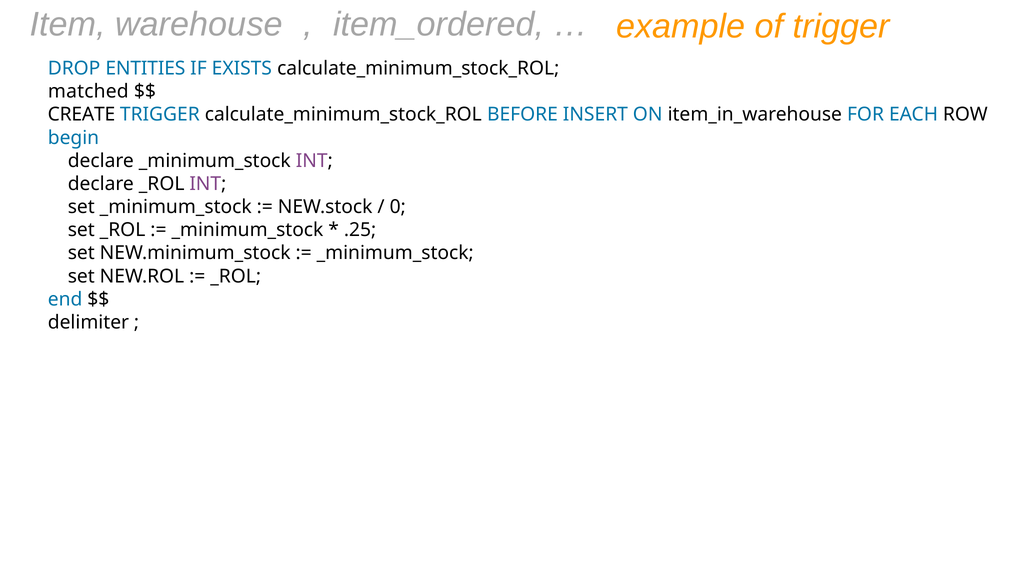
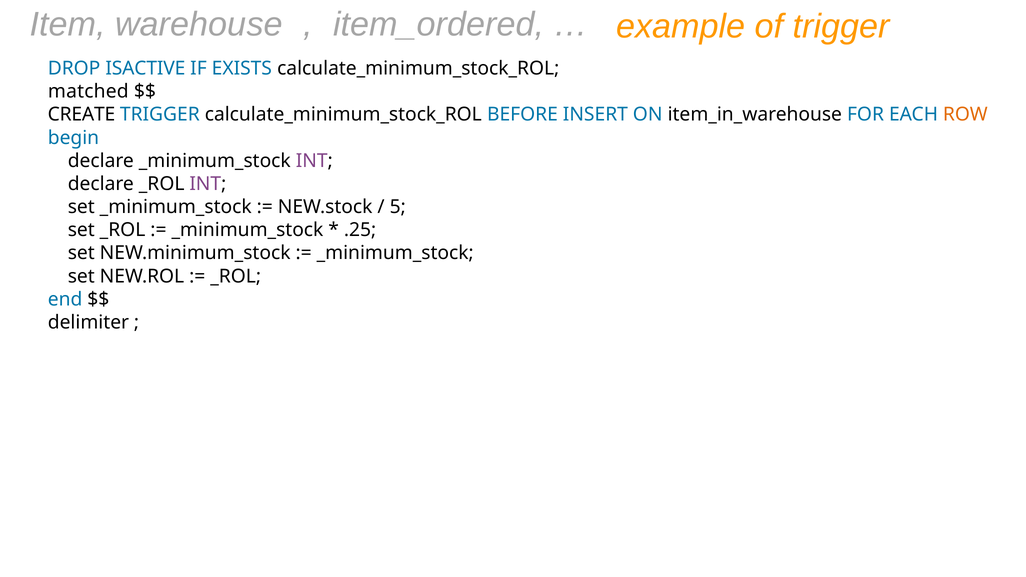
ENTITIES: ENTITIES -> ISACTIVE (145, 68)
ROW colour: black -> orange (965, 115)
0: 0 -> 5 (398, 207)
